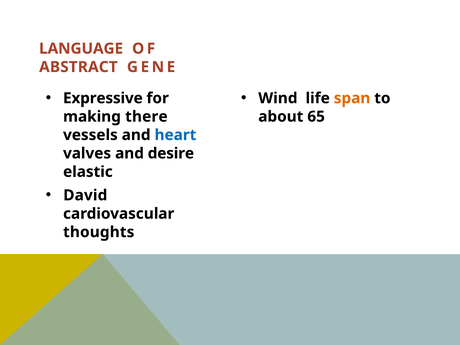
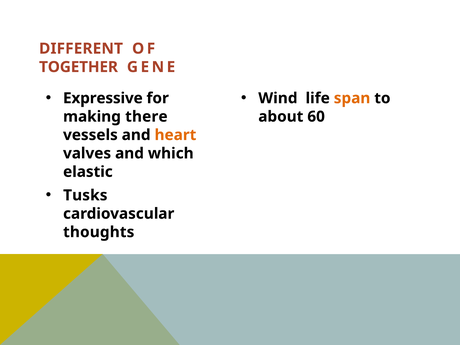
LANGUAGE: LANGUAGE -> DIFFERENT (81, 49)
ABSTRACT: ABSTRACT -> TOGETHER (79, 67)
65: 65 -> 60 (316, 117)
heart colour: blue -> orange (175, 135)
desire: desire -> which (171, 153)
David: David -> Tusks (85, 195)
